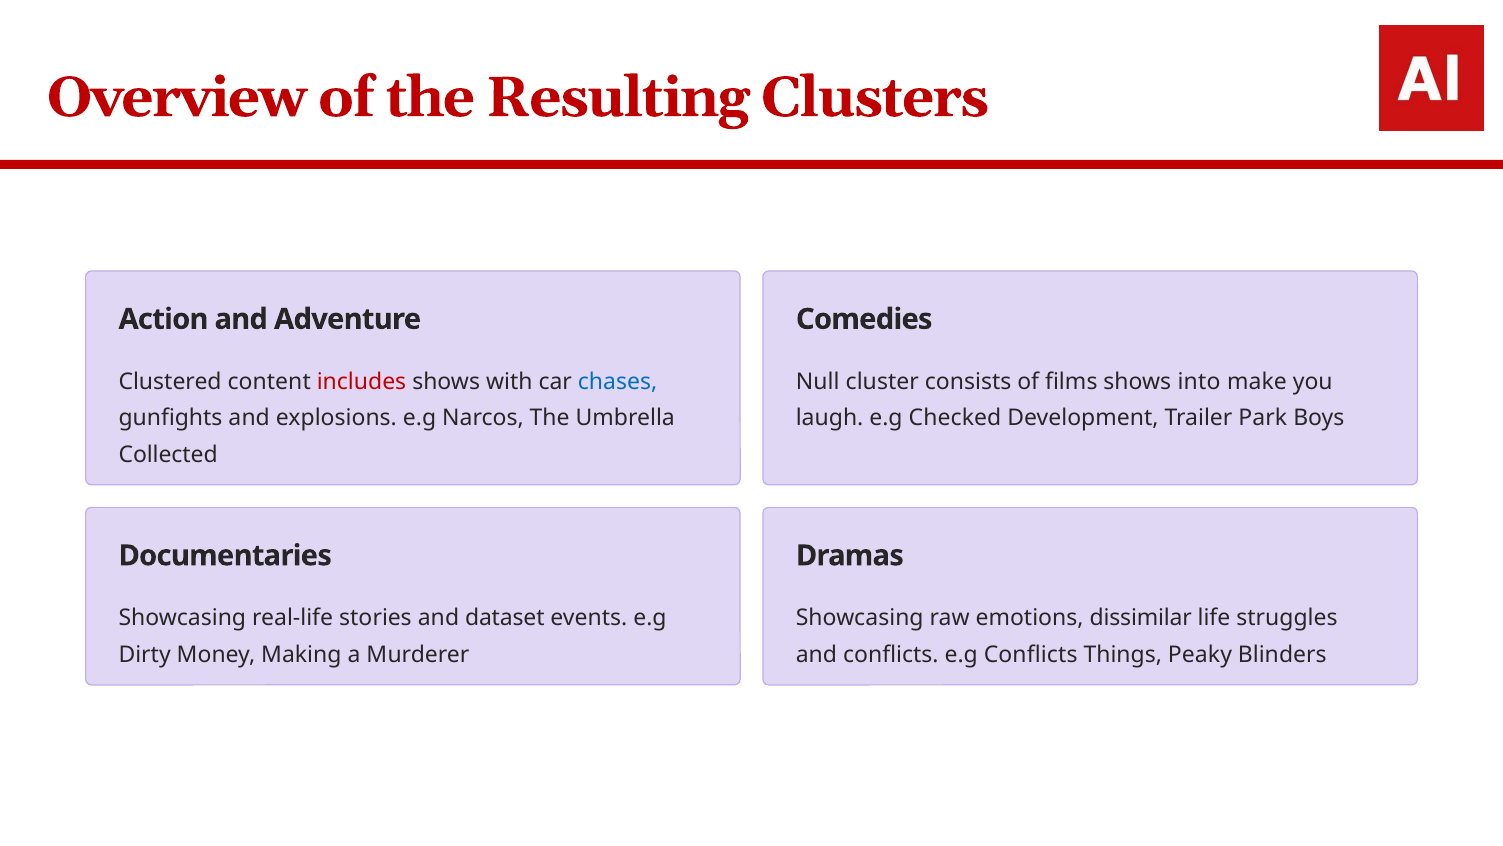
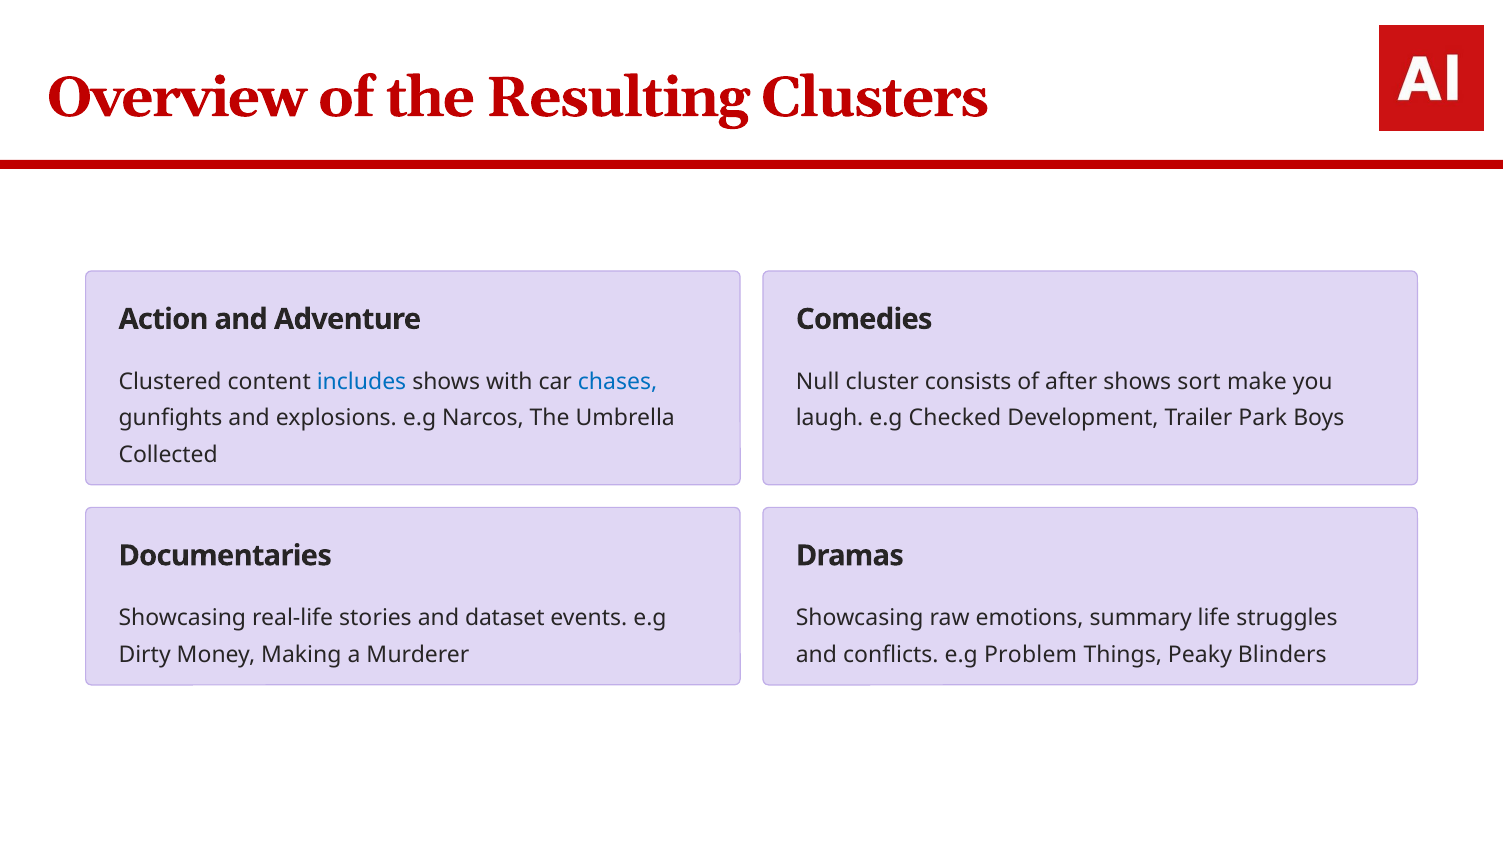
includes colour: red -> blue (361, 381)
films: films -> after (1071, 381)
into: into -> sort (1199, 381)
dissimilar: dissimilar -> summary (1141, 618)
e.g Conflicts: Conflicts -> Problem (1031, 654)
